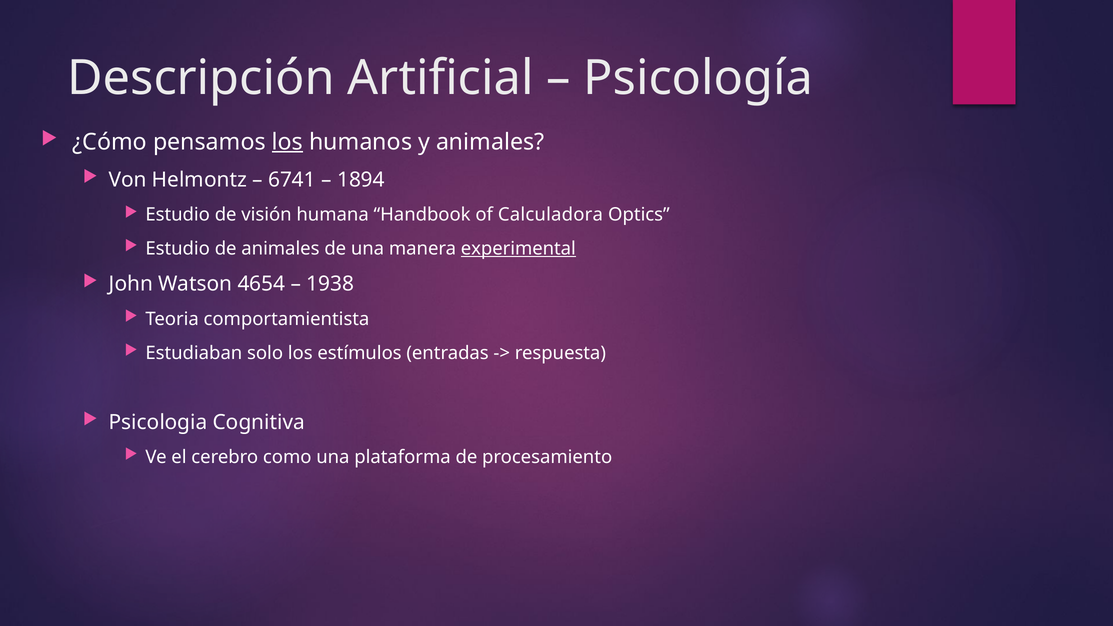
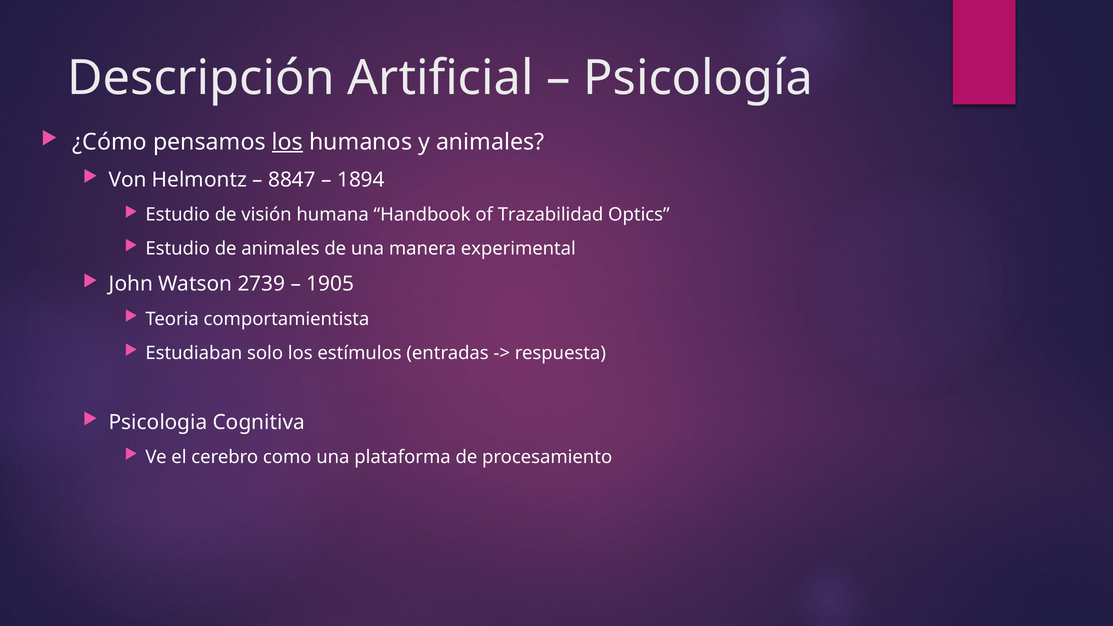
6741: 6741 -> 8847 (292, 180)
Calculadora: Calculadora -> Trazabilidad (551, 215)
experimental underline: present -> none (518, 249)
4654: 4654 -> 2739 (261, 284)
1938: 1938 -> 1905 (330, 284)
